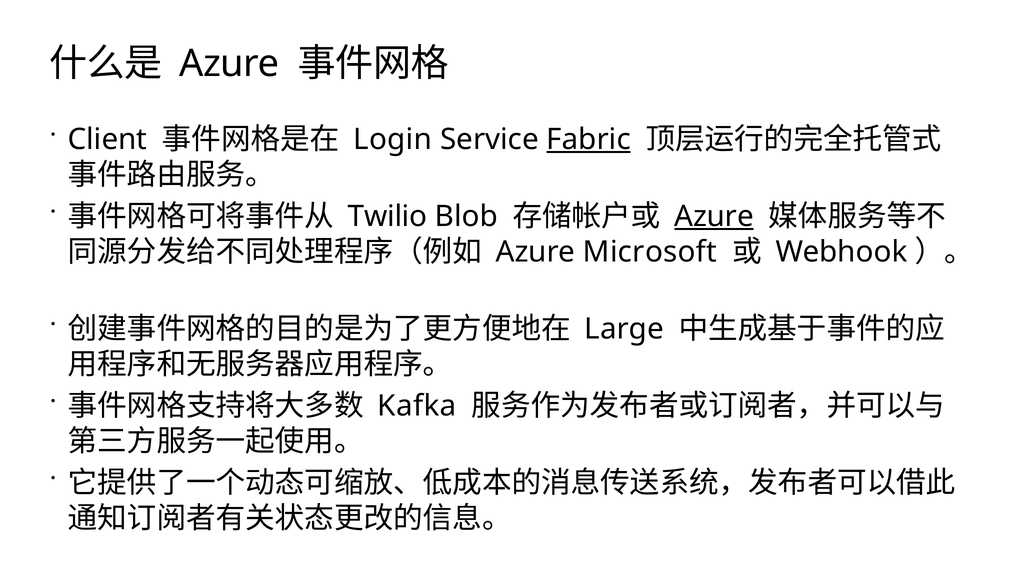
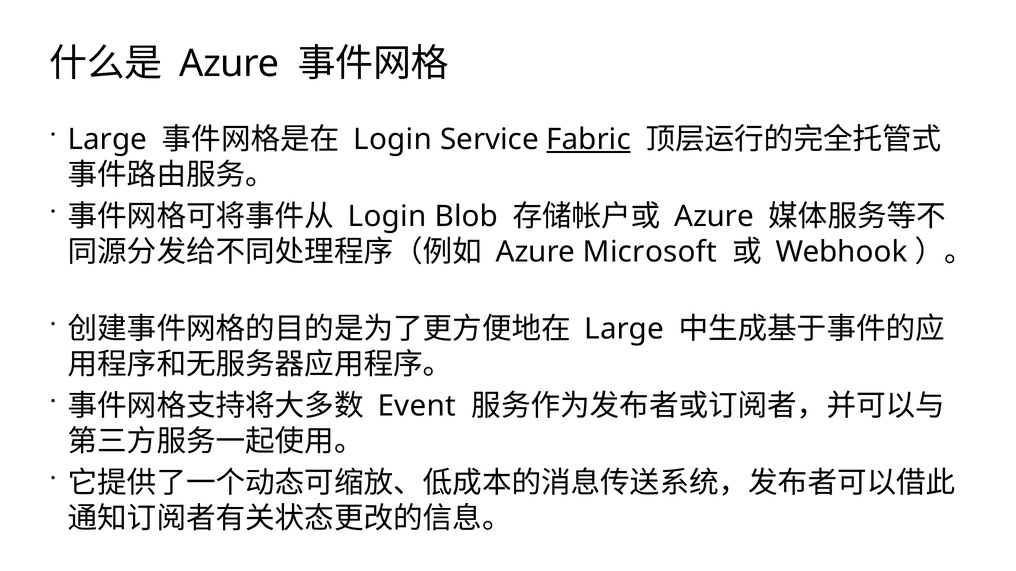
Client: Client -> Large (107, 139)
Twilio: Twilio -> Login (387, 217)
Azure underline: present -> none (714, 217)
Kafka: Kafka -> Event (417, 406)
